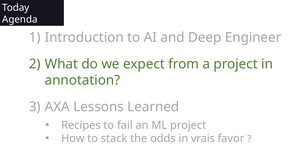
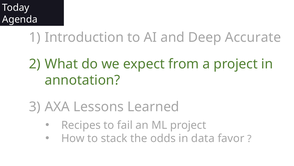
Engineer: Engineer -> Accurate (253, 37)
vrais: vrais -> data (203, 138)
